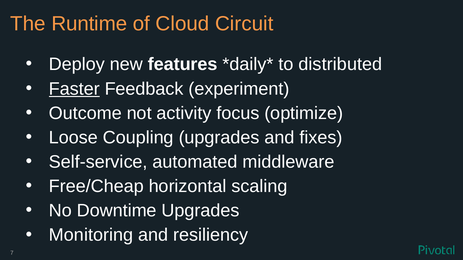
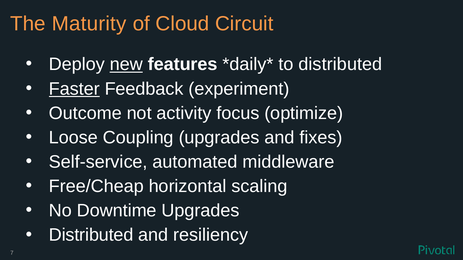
Runtime: Runtime -> Maturity (89, 24)
new underline: none -> present (126, 64)
Monitoring: Monitoring -> Distributed (91, 235)
